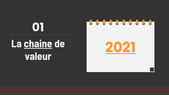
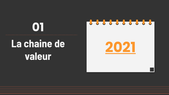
chaine underline: present -> none (38, 44)
